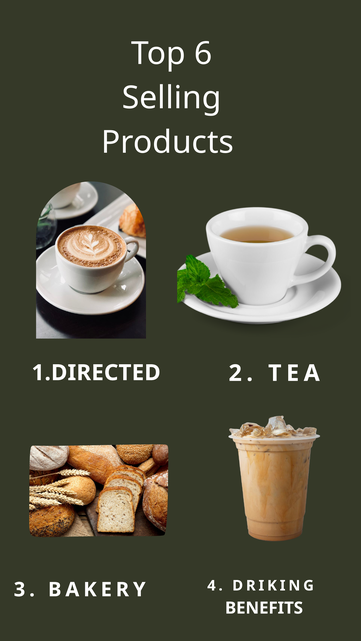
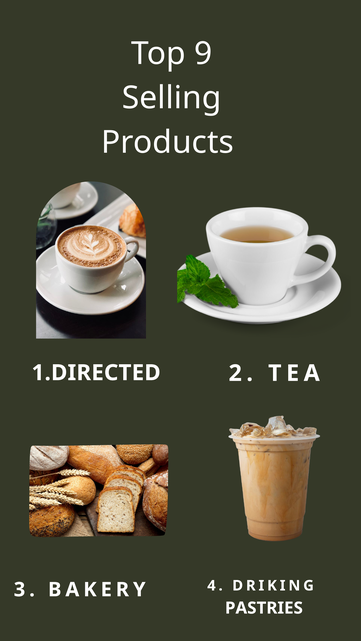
6: 6 -> 9 (203, 54)
BENEFITS: BENEFITS -> PASTRIES (264, 609)
